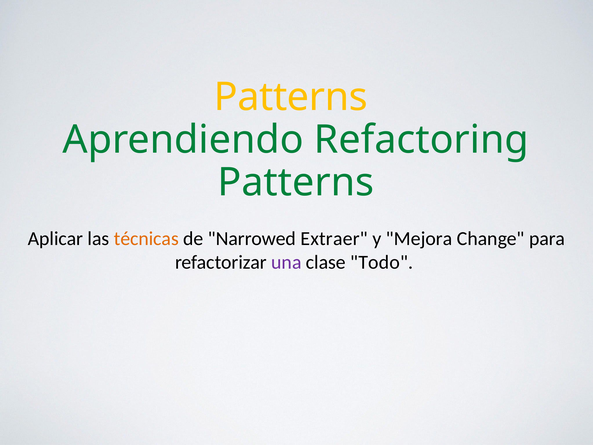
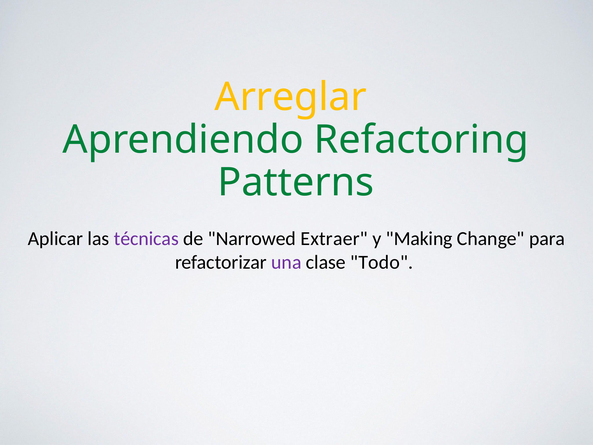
Patterns: Patterns -> Arreglar (291, 97)
técnicas colour: orange -> purple (146, 239)
Mejora: Mejora -> Making (419, 239)
